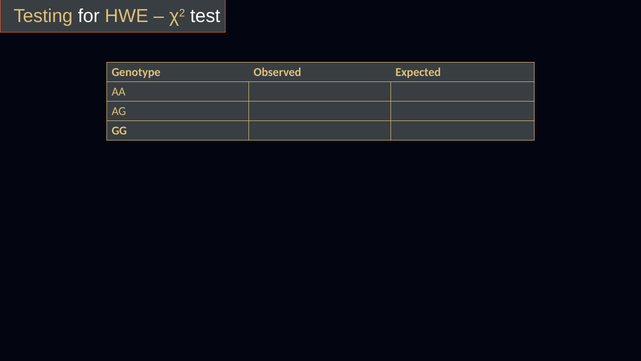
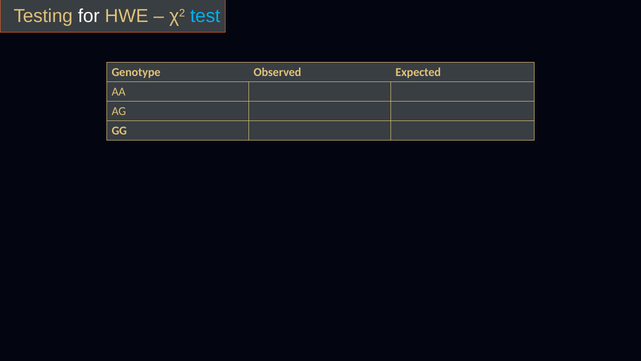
test colour: white -> light blue (205, 16)
